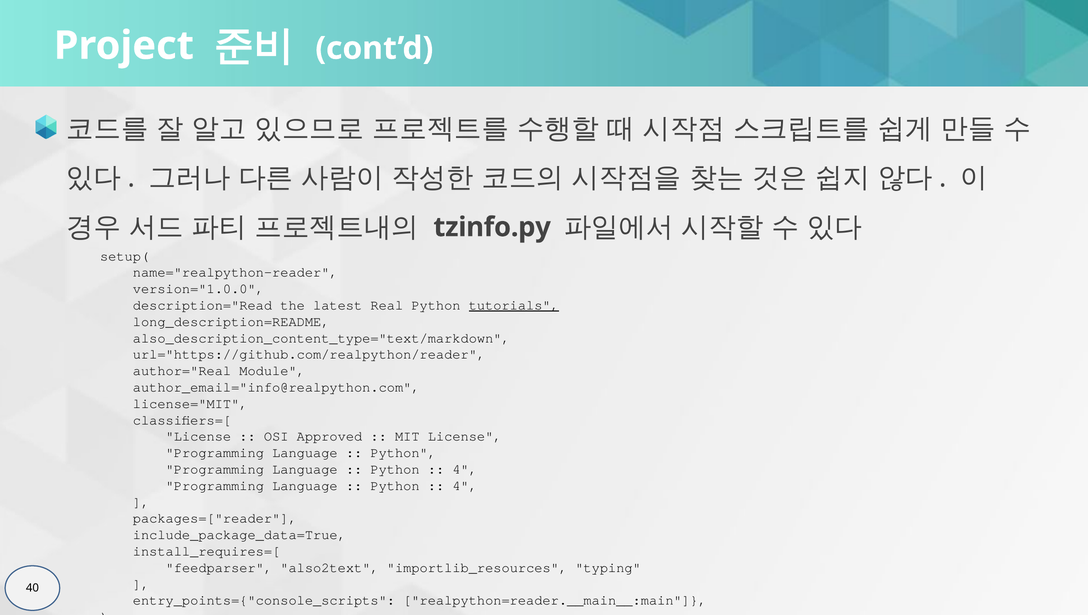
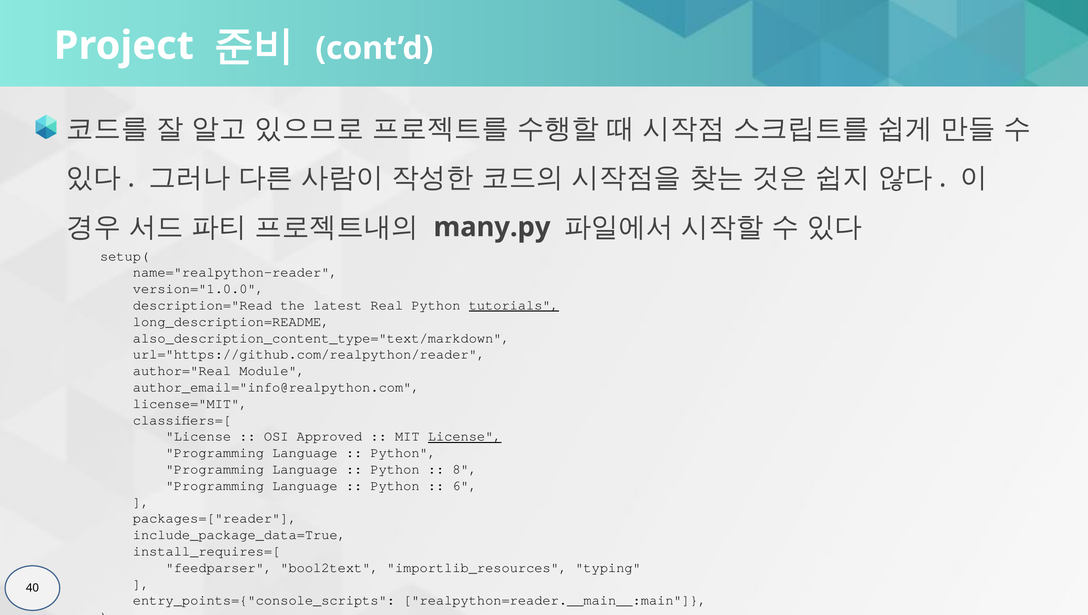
tzinfo.py: tzinfo.py -> many.py (492, 227)
License underline: none -> present (465, 436)
4: 4 -> 8 (465, 469)
4: 4 -> 6 (465, 486)
also2text: also2text -> bool2text (329, 568)
